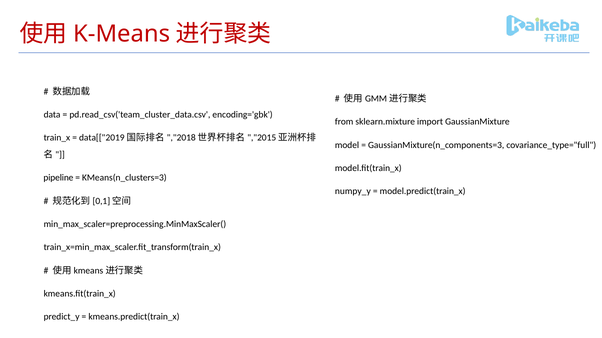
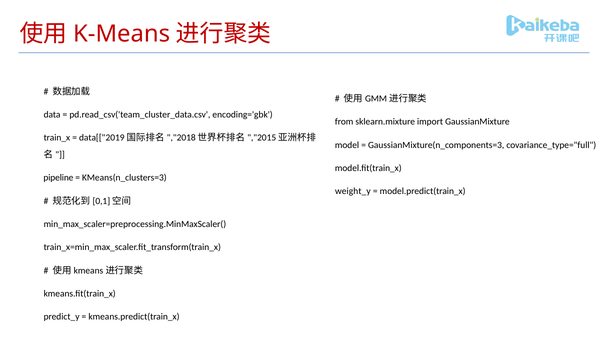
numpy_y: numpy_y -> weight_y (353, 192)
